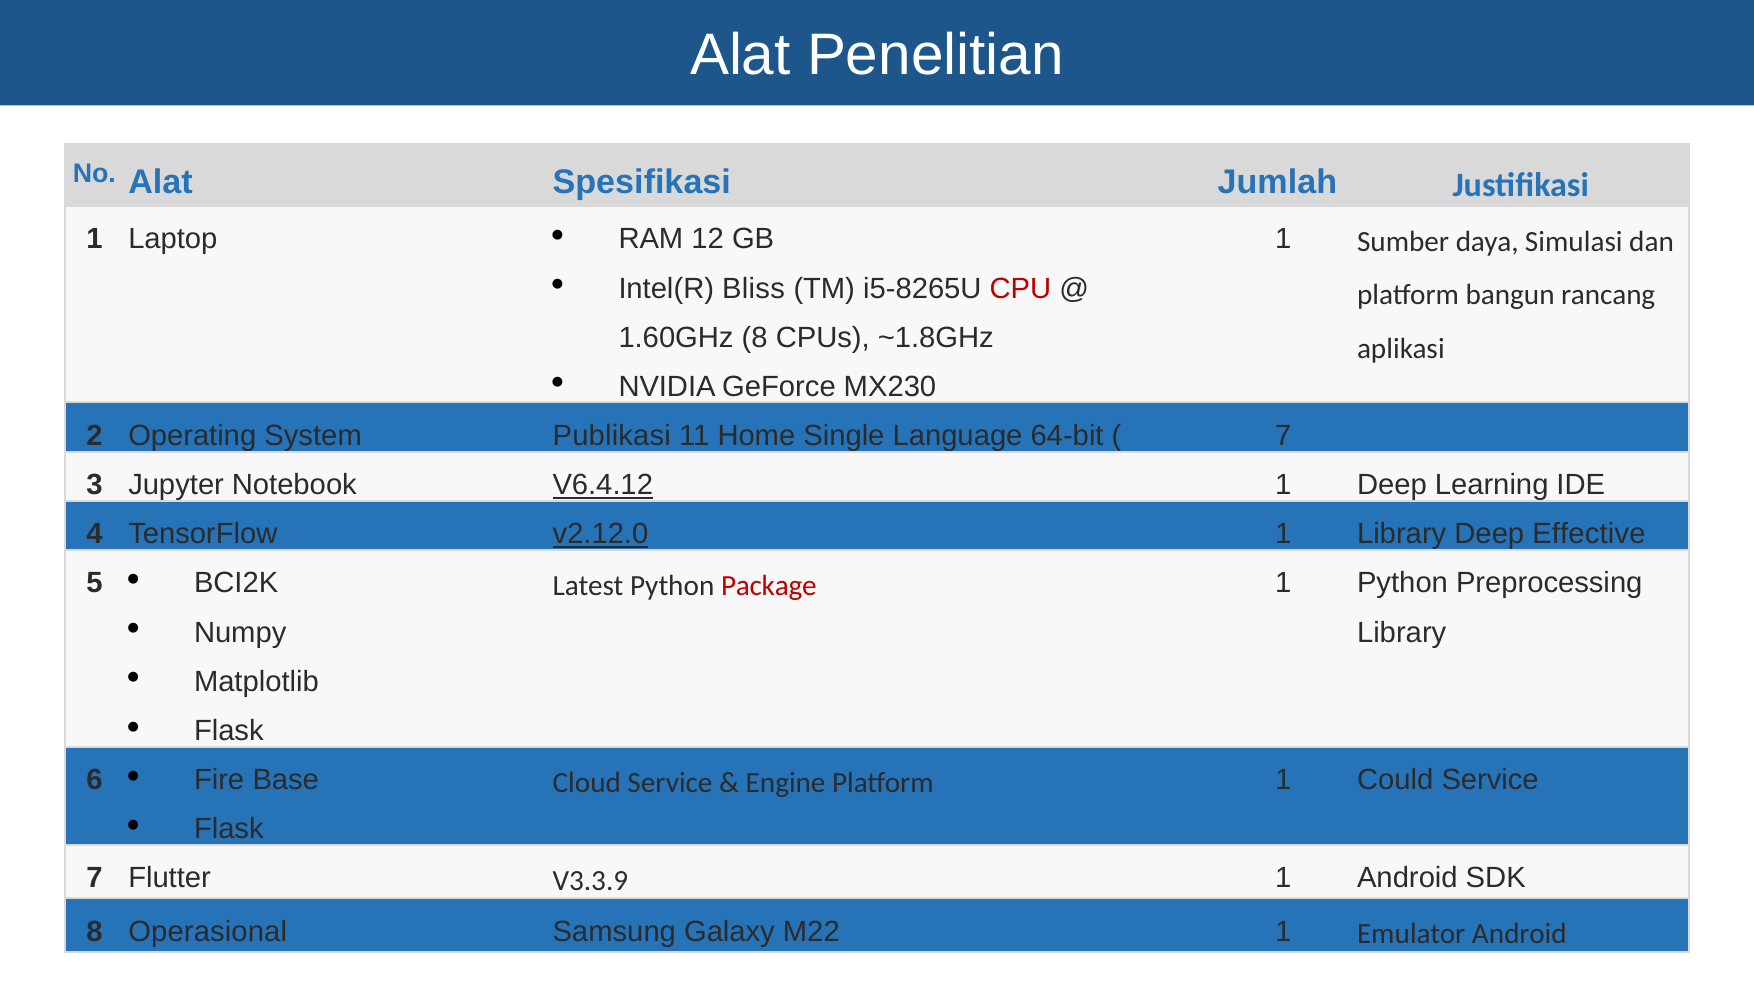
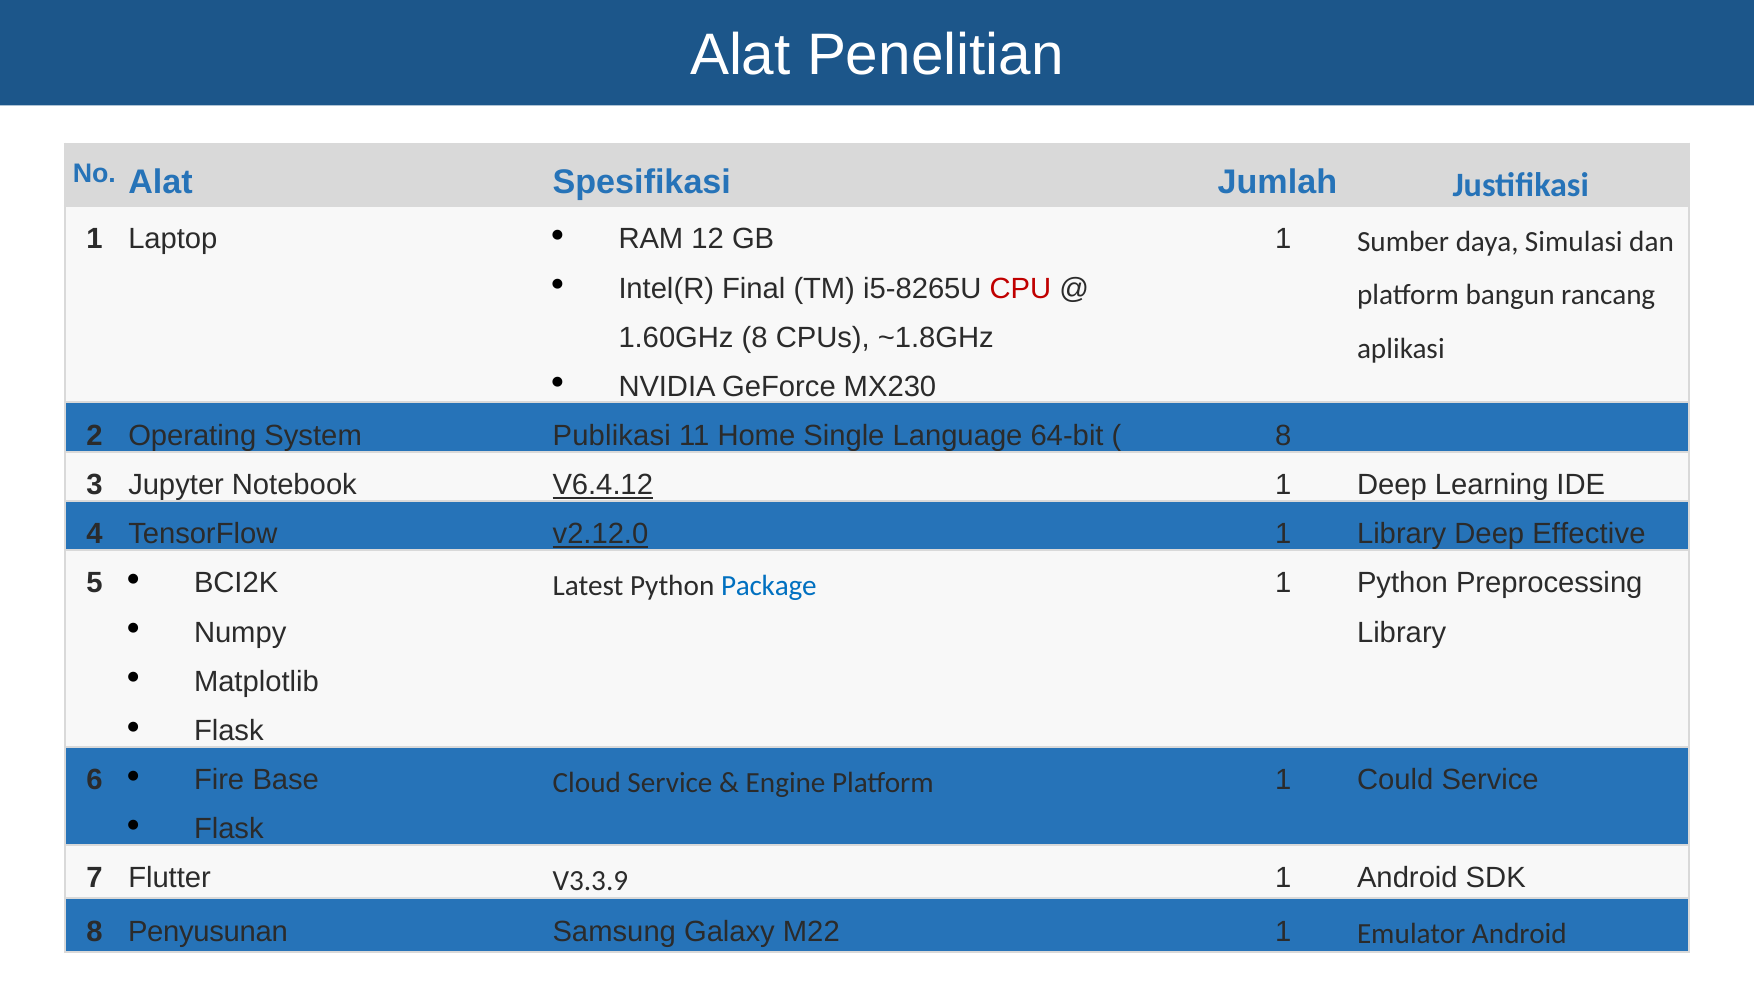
Bliss: Bliss -> Final (754, 288)
7: 7 -> 8 (1283, 436)
Package colour: red -> blue (769, 586)
Operasional: Operasional -> Penyusunan (208, 931)
